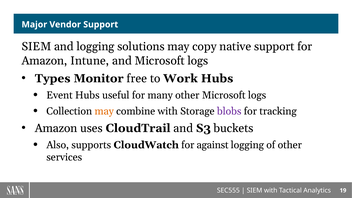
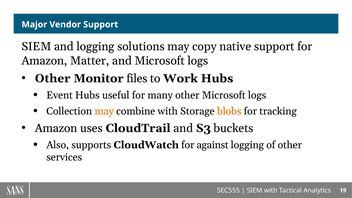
Intune: Intune -> Matter (90, 61)
Types: Types -> Other (53, 78)
free: free -> files (137, 78)
blobs colour: purple -> orange (229, 111)
